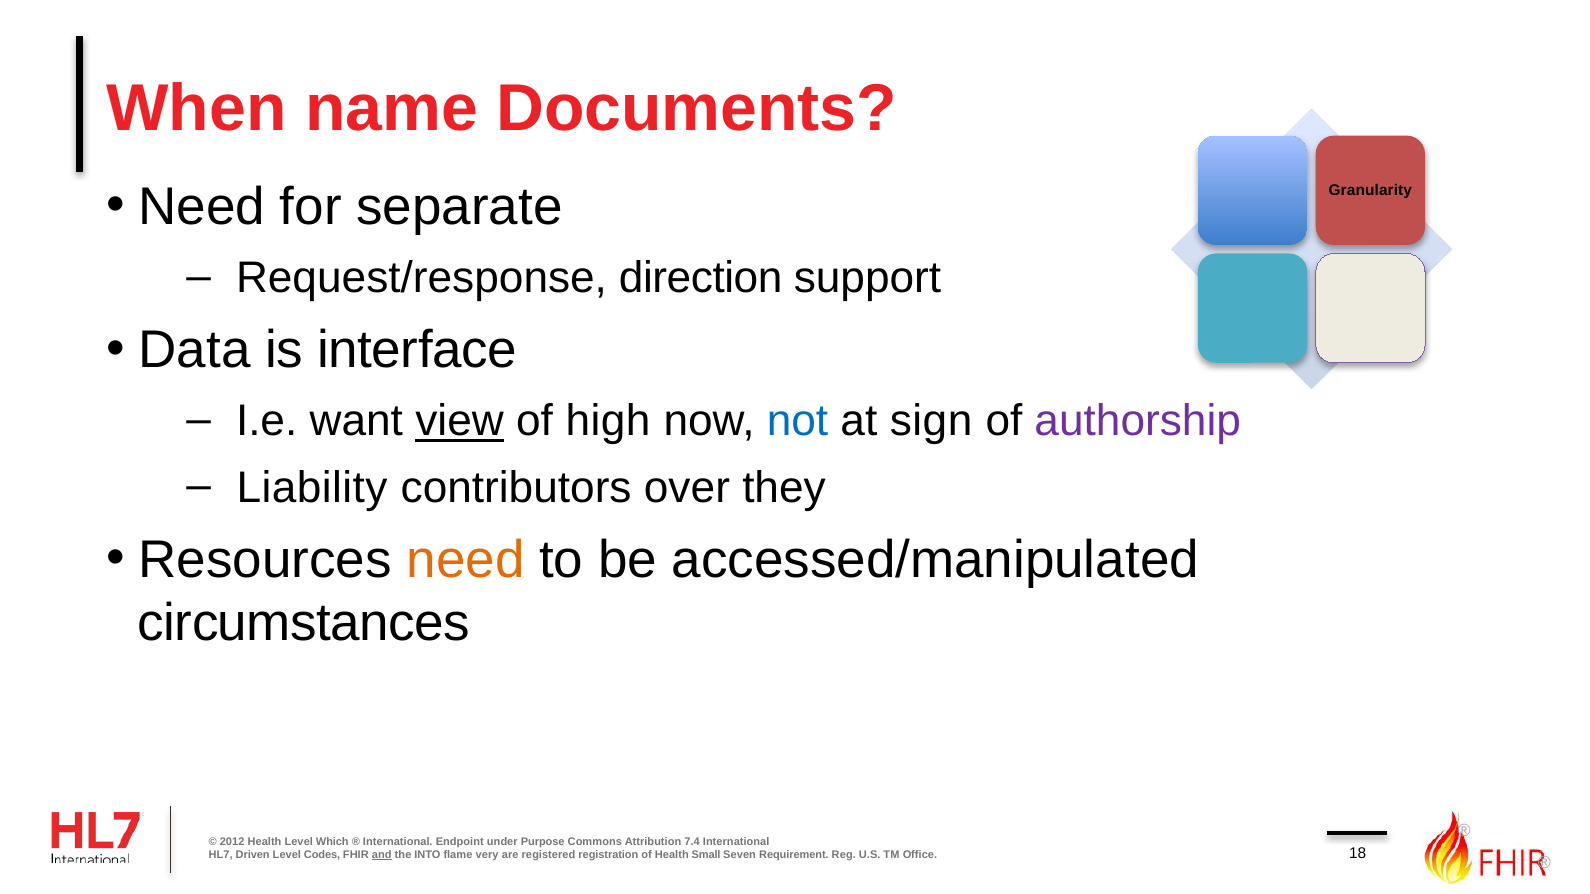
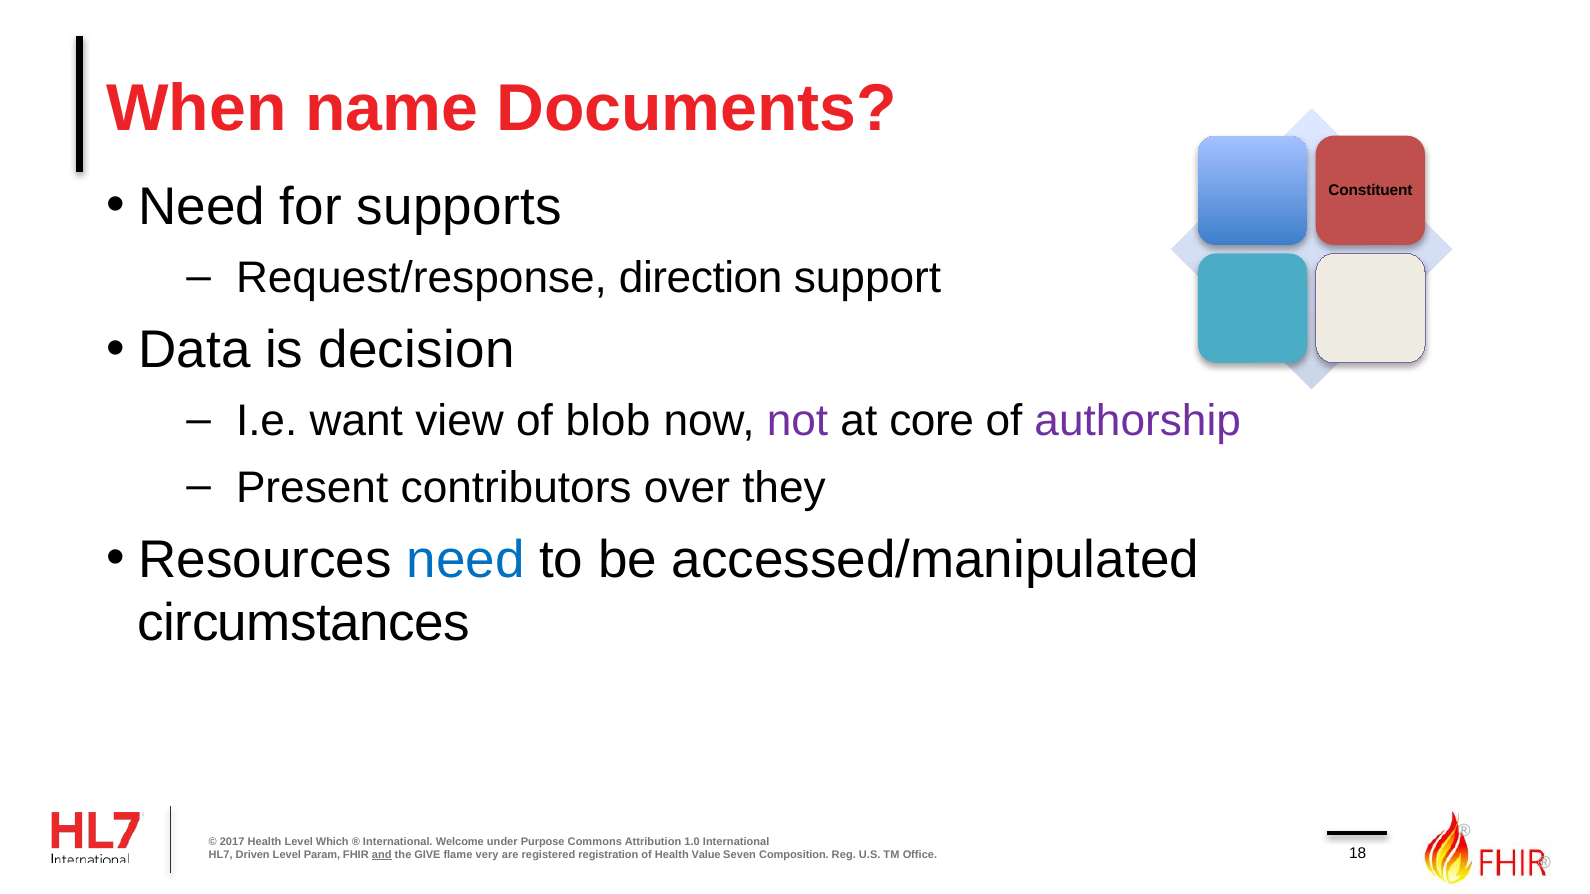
separate: separate -> supports (459, 207)
Granularity: Granularity -> Constituent (1370, 190)
interface: interface -> decision (417, 351)
view underline: present -> none (460, 422)
high: high -> blob (608, 422)
not colour: blue -> purple (798, 422)
sign: sign -> core (932, 422)
Liability: Liability -> Present (312, 488)
need colour: orange -> blue (466, 560)
2012: 2012 -> 2017 (232, 842)
Endpoint: Endpoint -> Welcome (460, 842)
7.4: 7.4 -> 1.0 (692, 842)
Codes: Codes -> Param (322, 855)
INTO: INTO -> GIVE (428, 855)
Small: Small -> Value (706, 855)
Requirement: Requirement -> Composition (794, 855)
